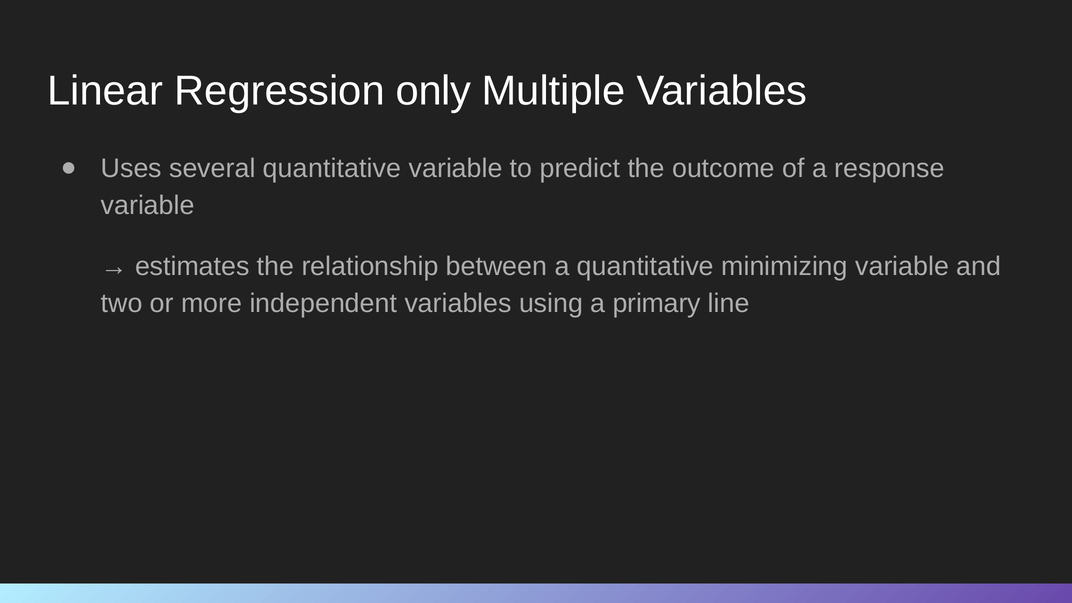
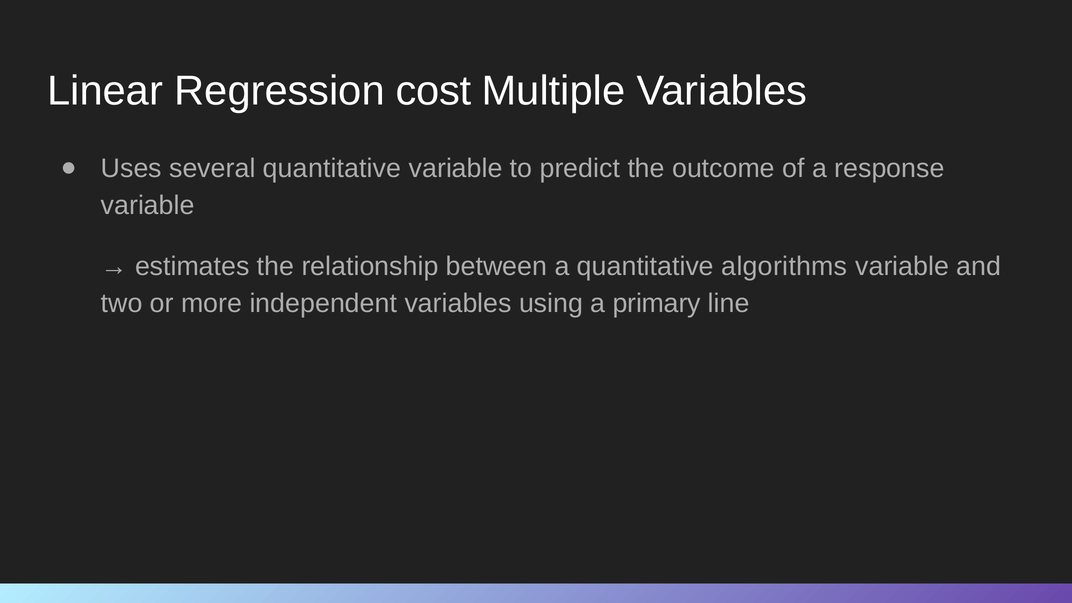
only: only -> cost (434, 91)
minimizing: minimizing -> algorithms (784, 266)
